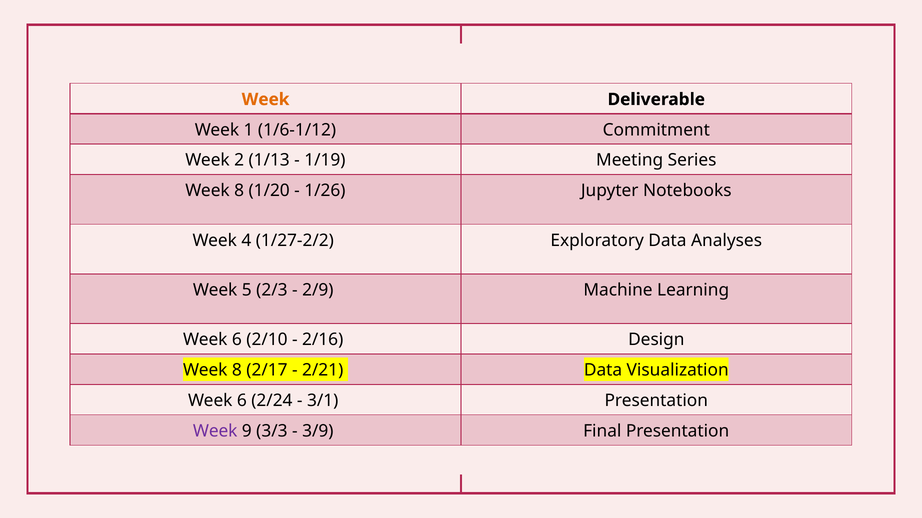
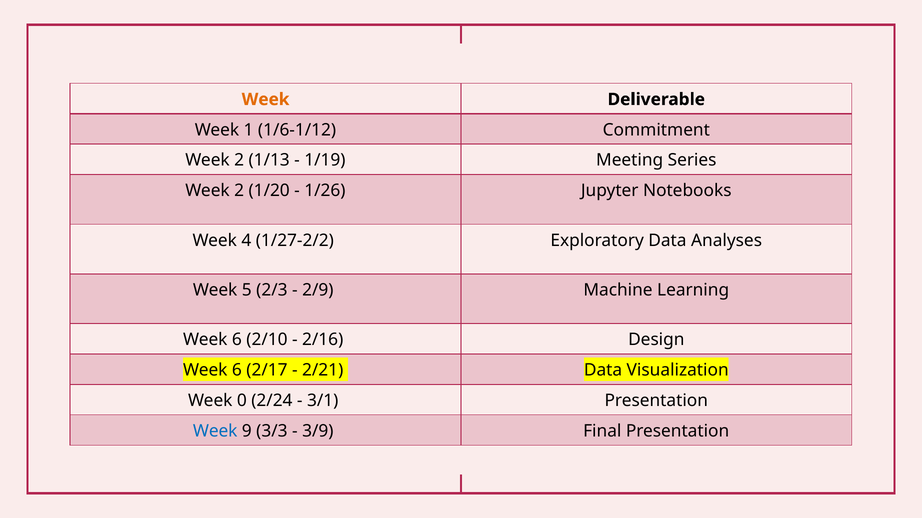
8: 8 -> 2 (239, 191)
8: 8 -> 6 (237, 371)
6: 6 -> 0 (242, 401)
Week colour: purple -> blue (215, 431)
